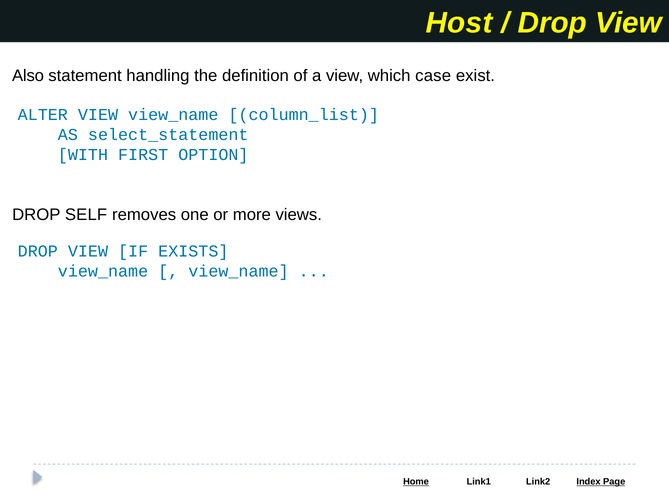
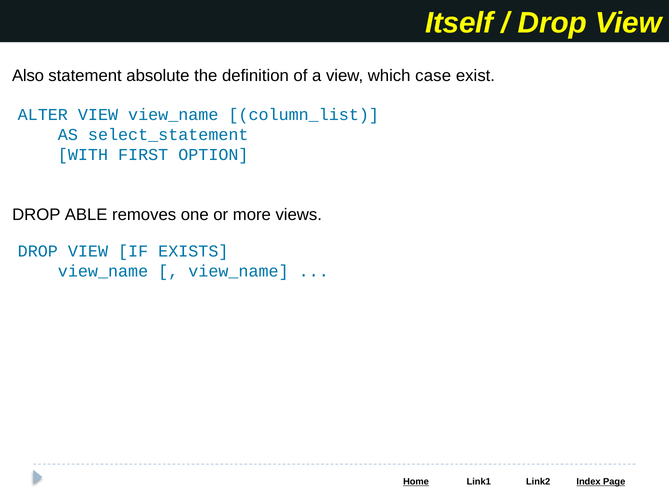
Host: Host -> Itself (459, 23)
handling: handling -> absolute (158, 76)
SELF: SELF -> ABLE (86, 215)
